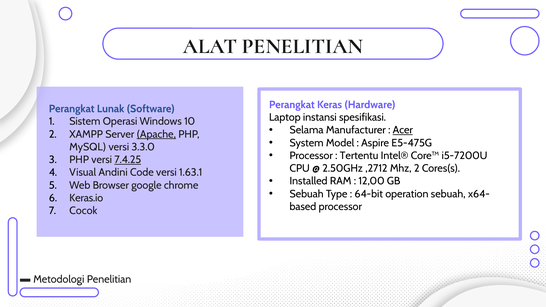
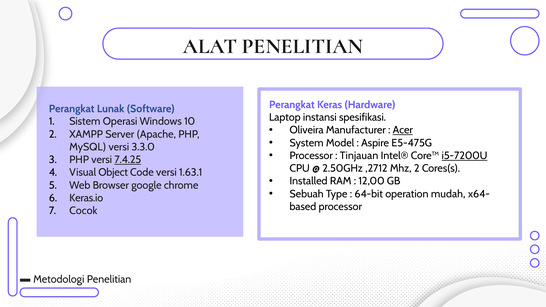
Selama: Selama -> Oliveira (307, 130)
Apache underline: present -> none (156, 134)
Tertentu: Tertentu -> Tinjauan (359, 156)
i5-7200U underline: none -> present (465, 156)
Andini: Andini -> Object (113, 173)
operation sebuah: sebuah -> mudah (448, 194)
